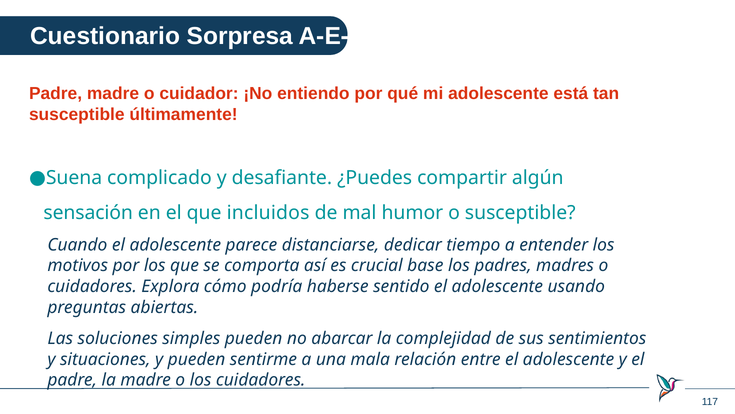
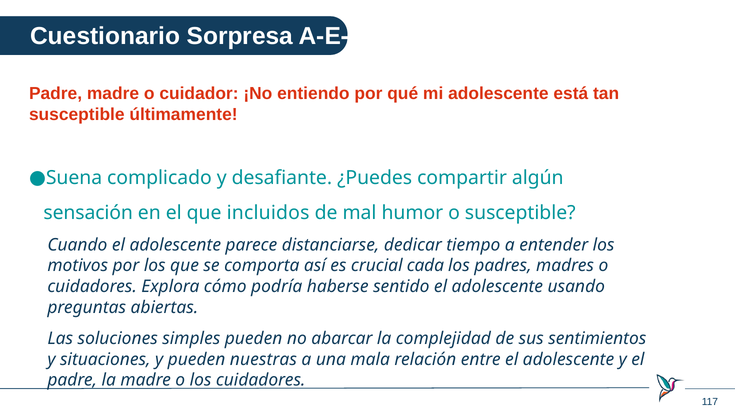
base: base -> cada (425, 265)
sentirme: sentirme -> nuestras (263, 359)
